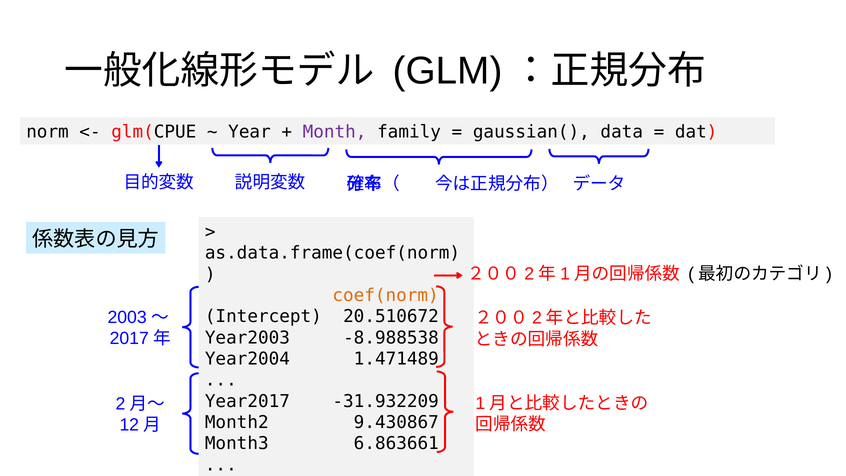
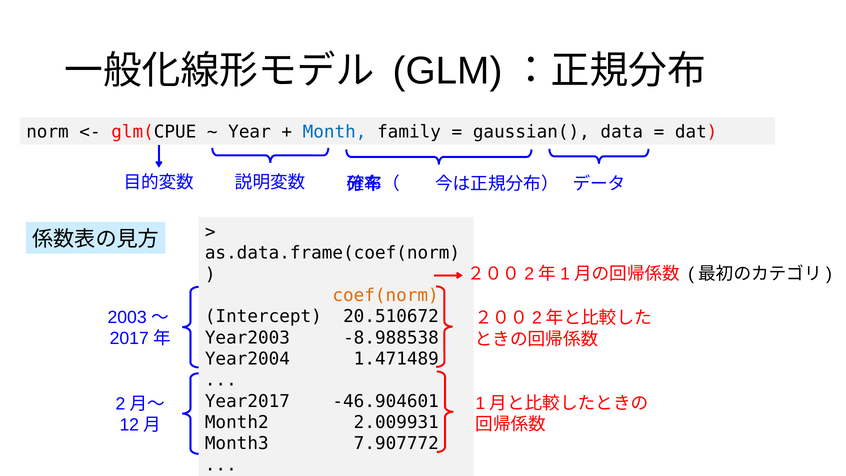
Month colour: purple -> blue (335, 132)
-31.932209: -31.932209 -> -46.904601 (386, 401)
9.430867: 9.430867 -> 2.009931 (396, 422)
6.863661: 6.863661 -> 7.907772 (396, 443)
